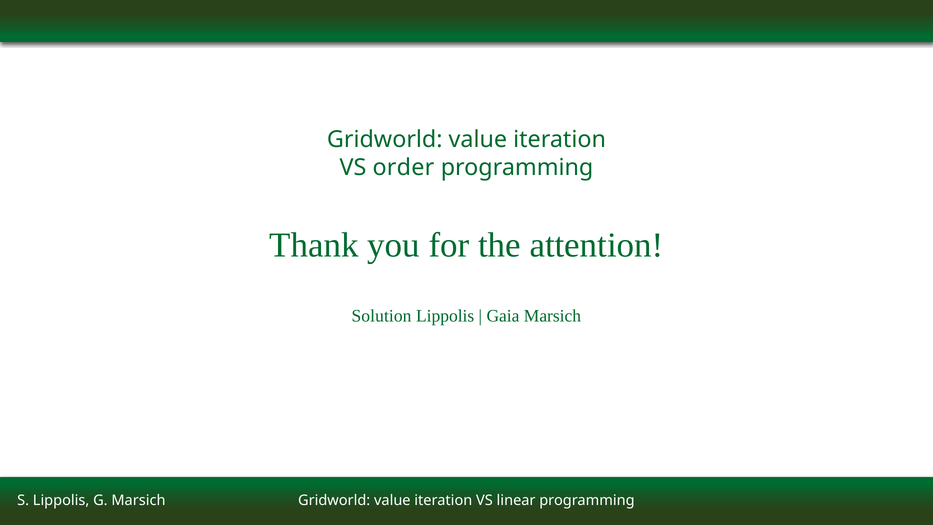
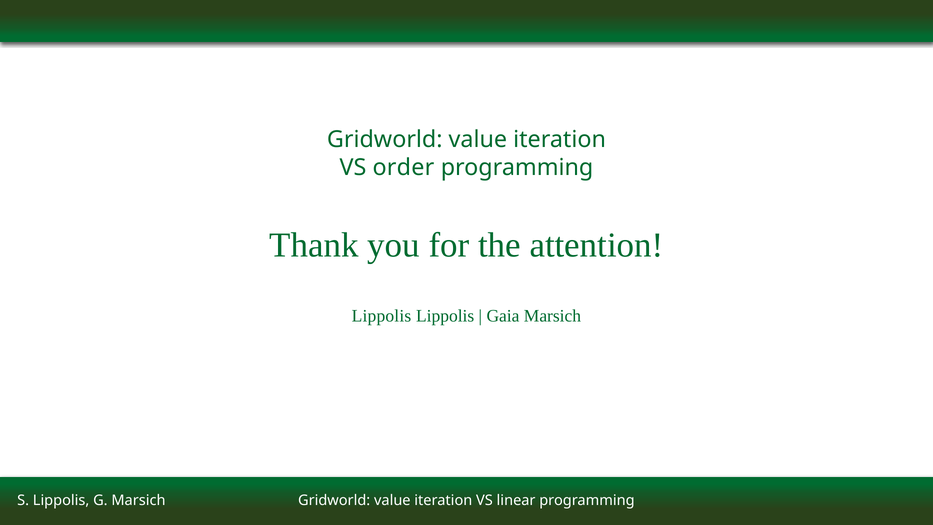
Solution: Solution -> Lippolis (381, 316)
